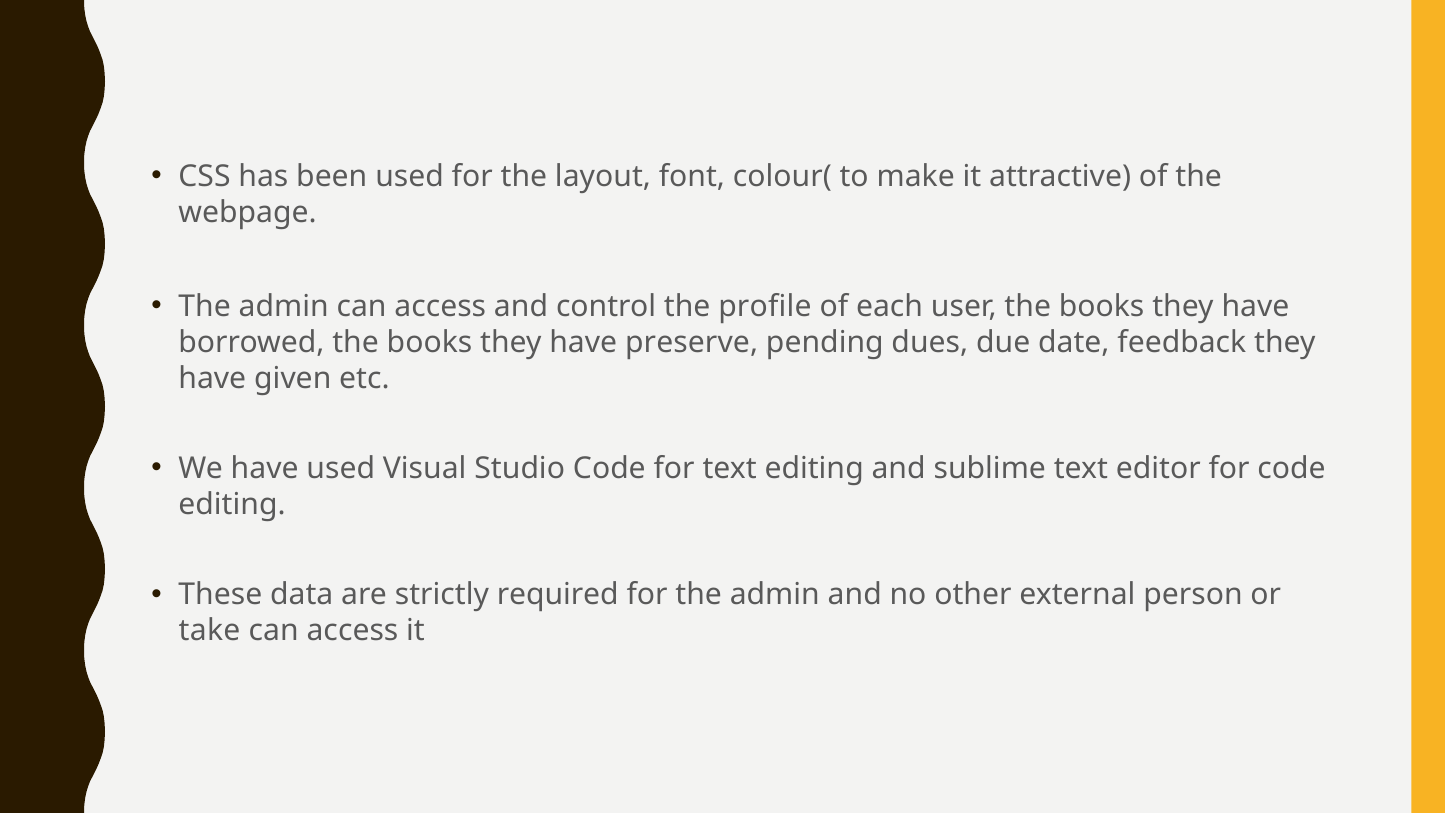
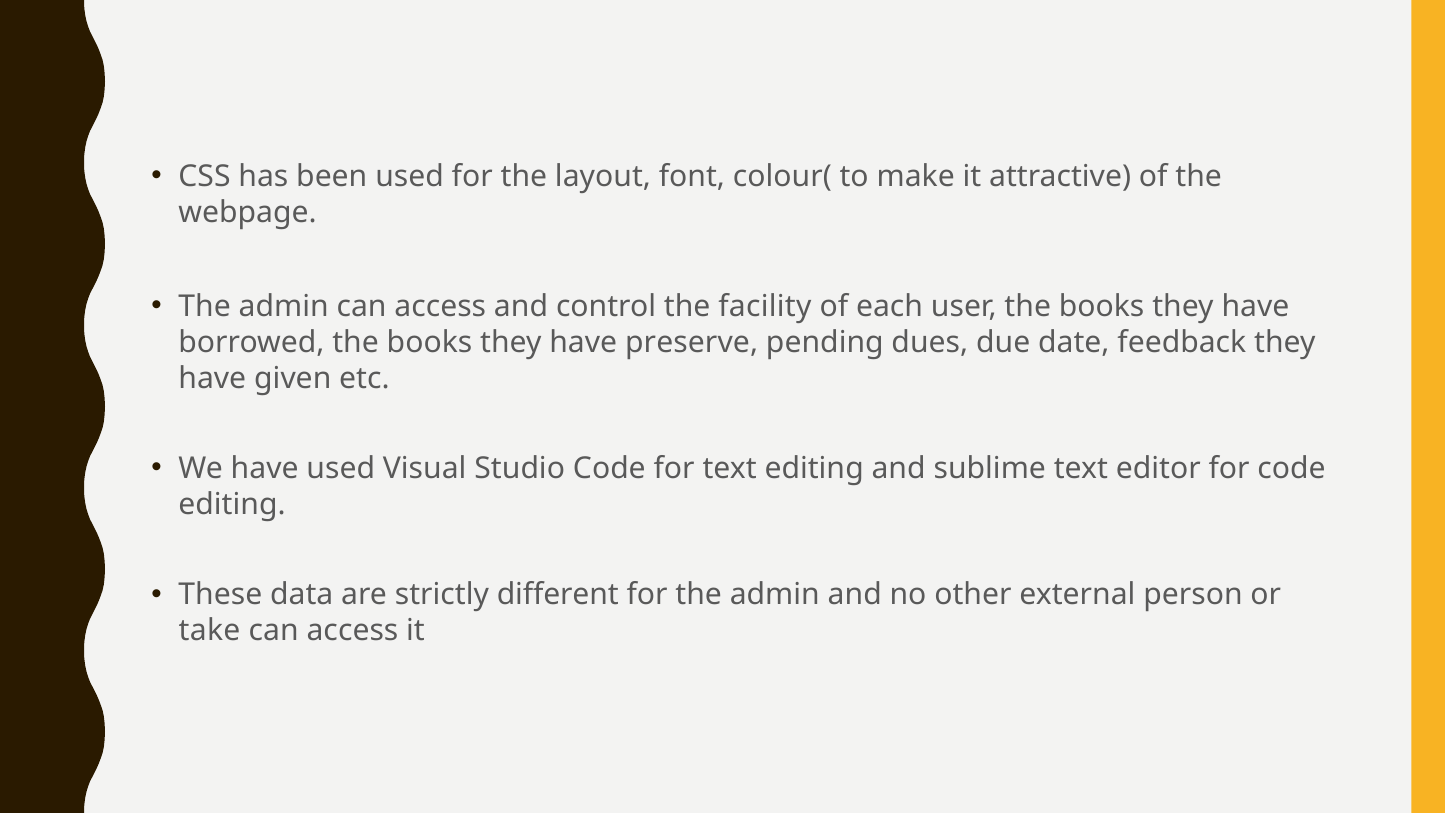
profile: profile -> facility (765, 307)
required: required -> different (558, 595)
